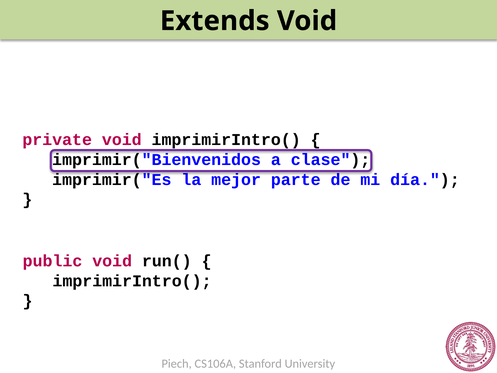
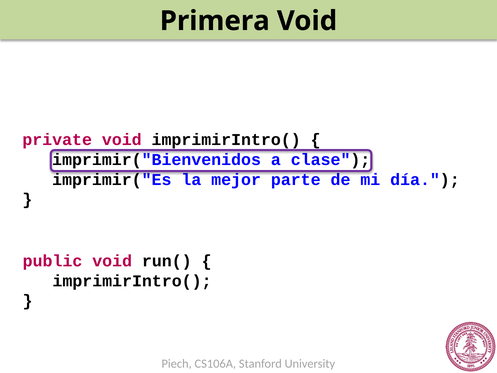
Extends: Extends -> Primera (215, 21)
